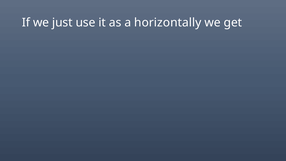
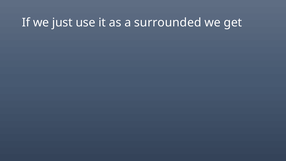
horizontally: horizontally -> surrounded (168, 22)
